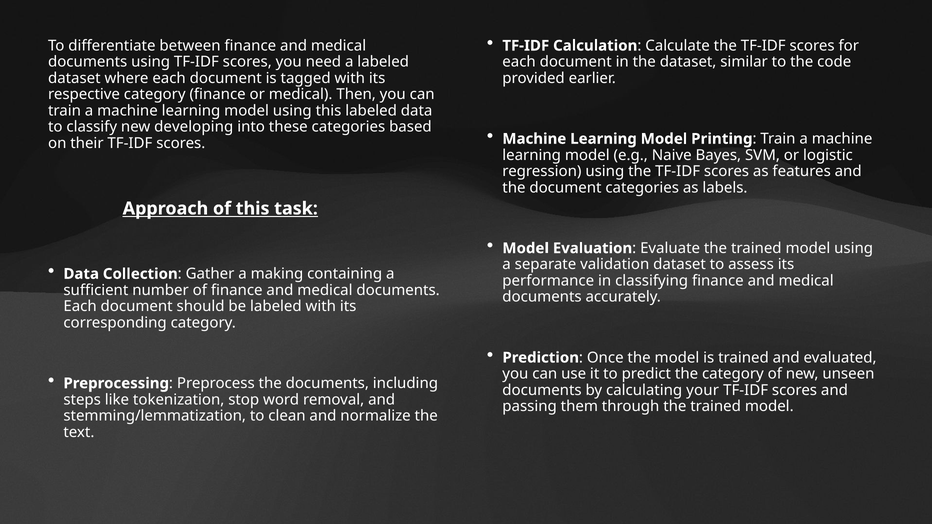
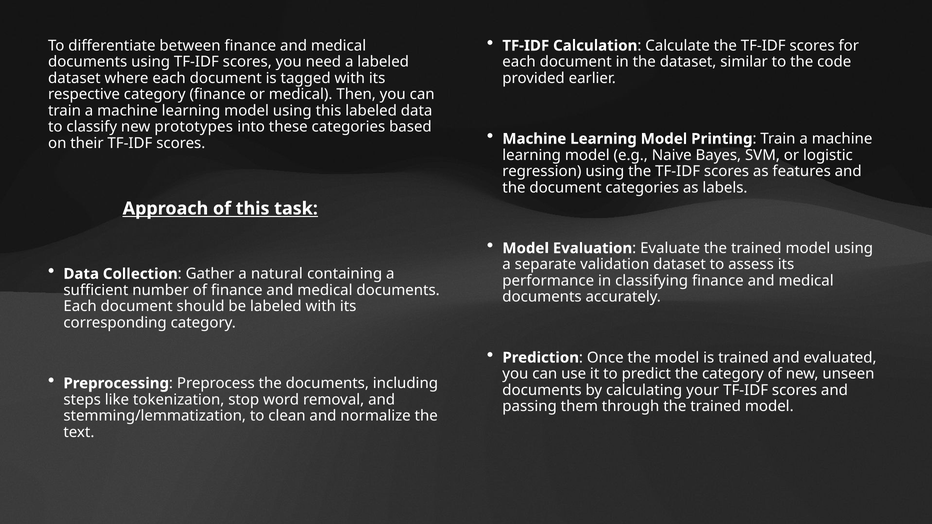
developing: developing -> prototypes (194, 127)
making: making -> natural (277, 274)
